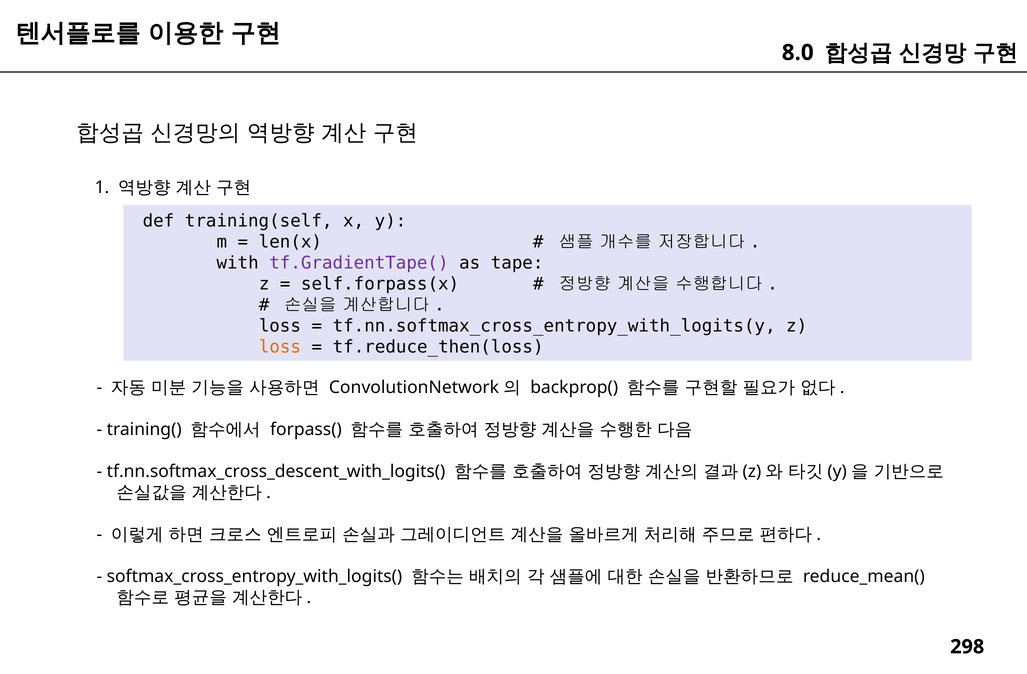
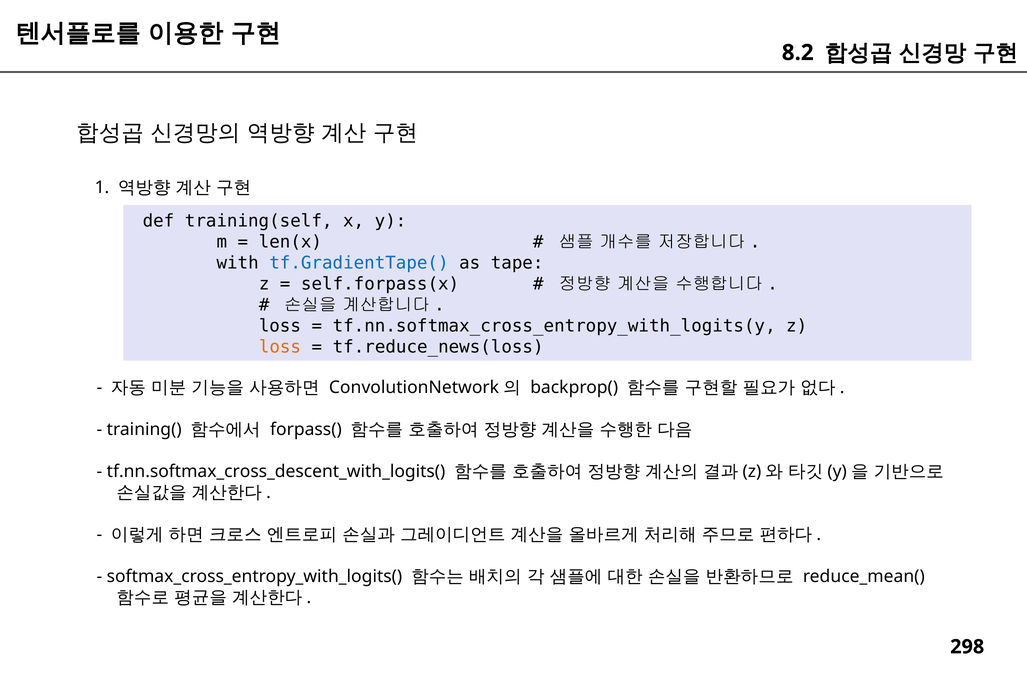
8.0: 8.0 -> 8.2 (798, 53)
tf.GradientTape( colour: purple -> blue (359, 263)
tf.reduce_then(loss: tf.reduce_then(loss -> tf.reduce_news(loss (438, 347)
